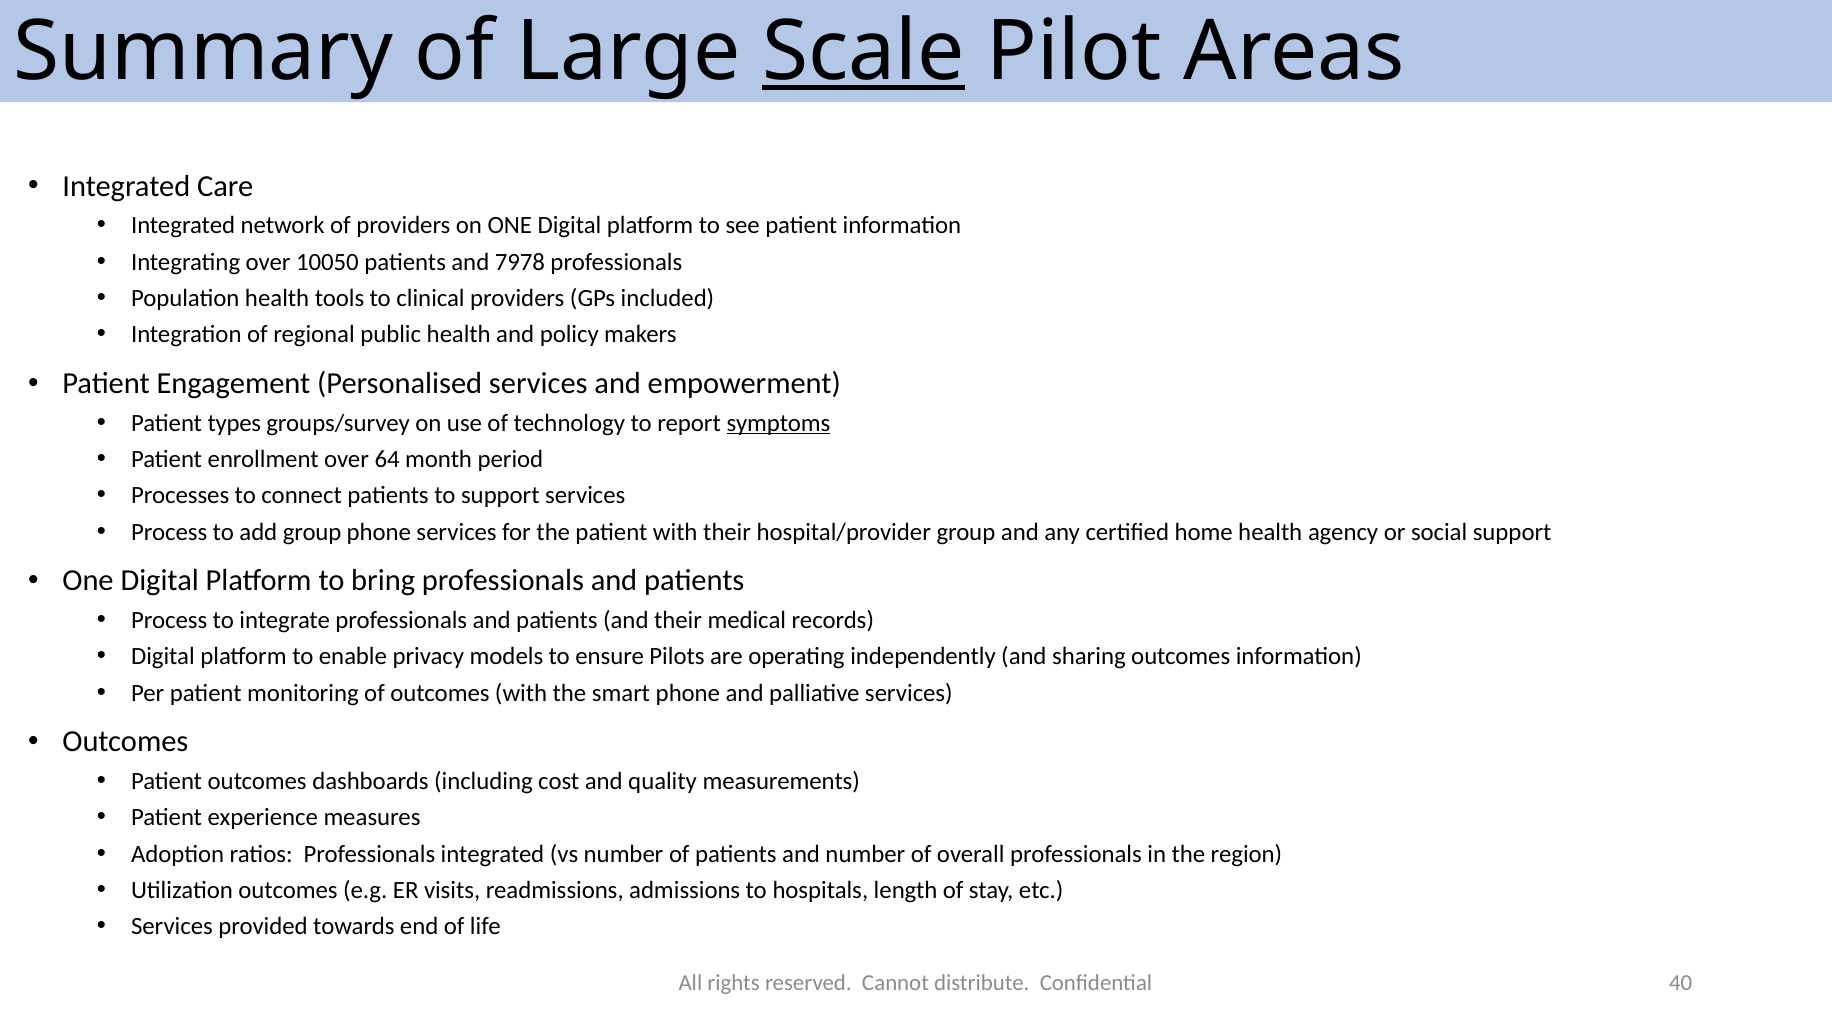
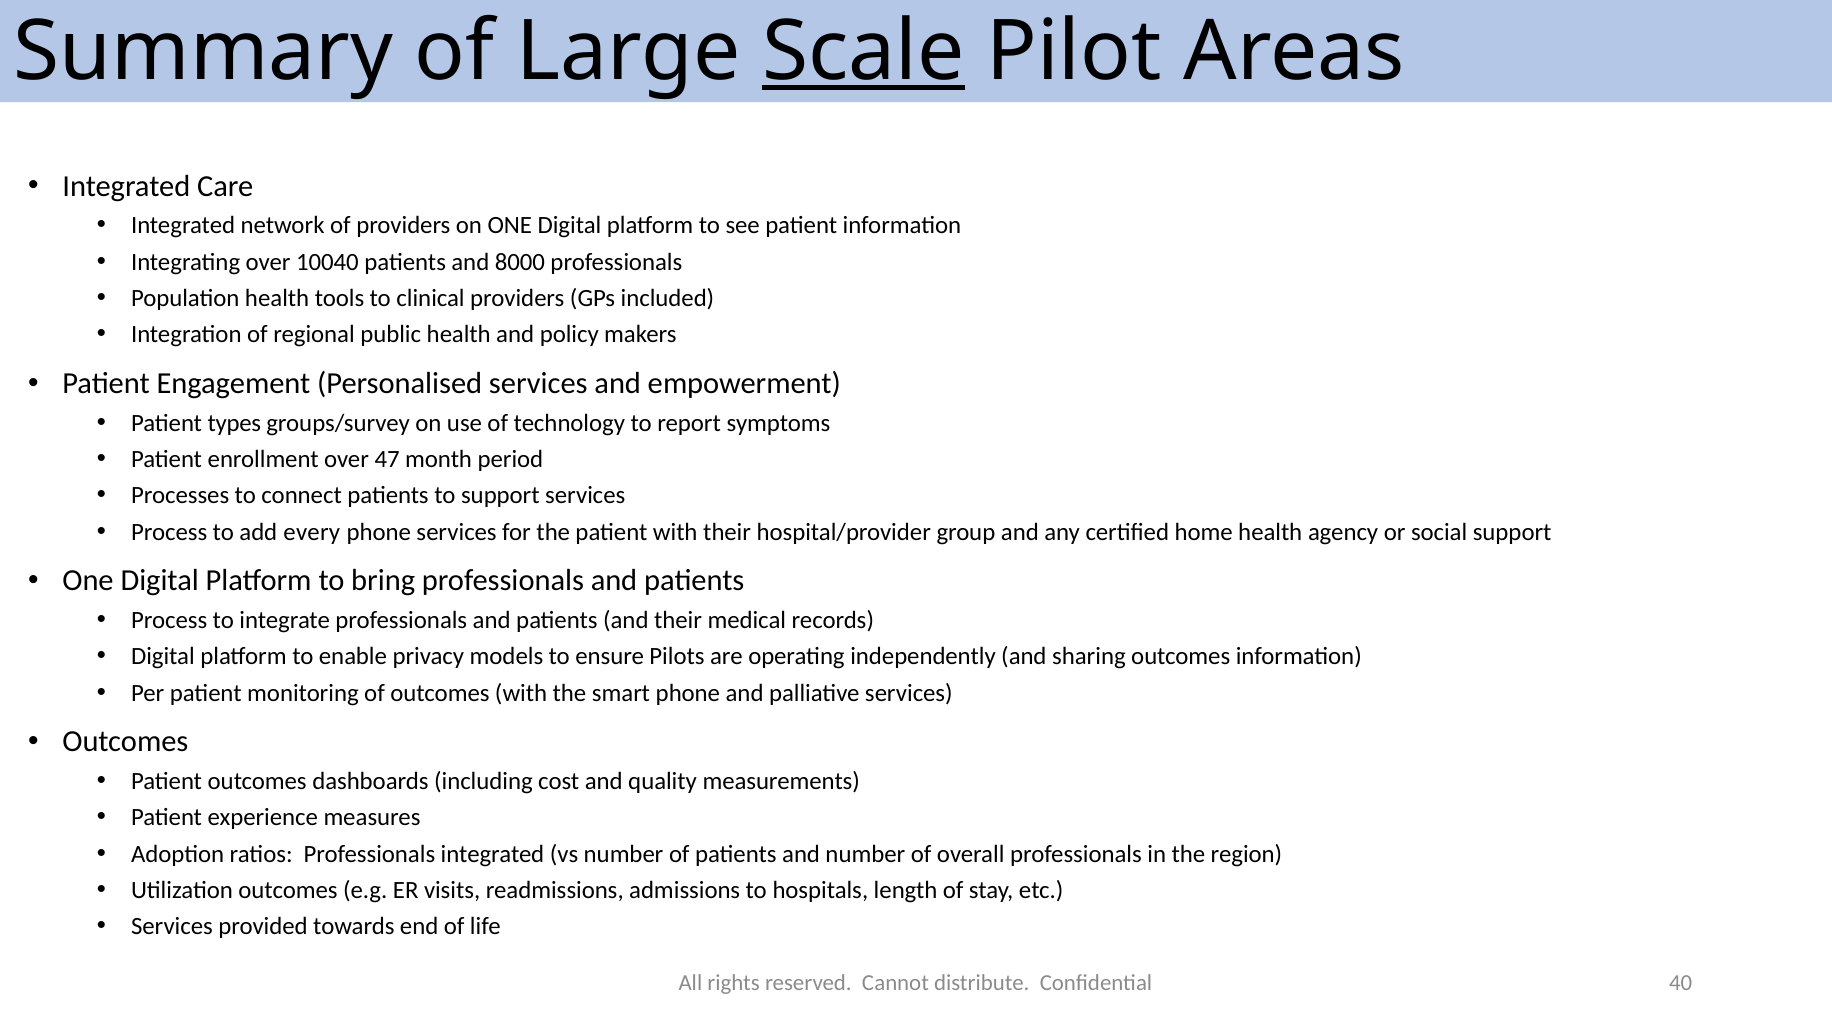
10050: 10050 -> 10040 (327, 262)
7978: 7978 -> 8000 (520, 262)
symptoms underline: present -> none (778, 423)
64: 64 -> 47 (387, 459)
add group: group -> every (312, 532)
